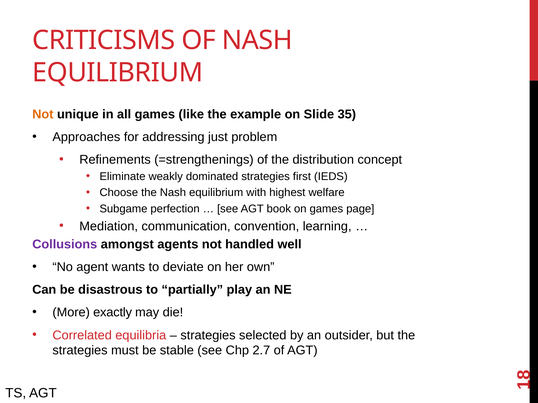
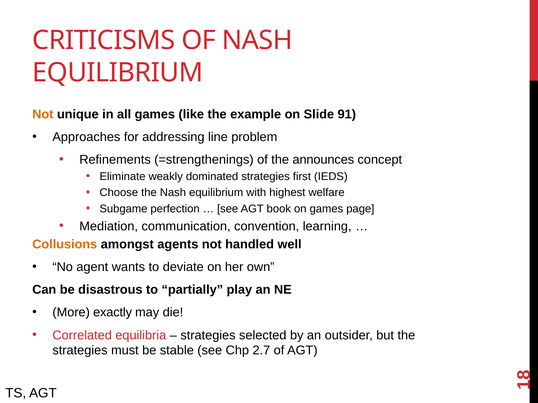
35: 35 -> 91 (347, 114)
just: just -> line (218, 137)
distribution: distribution -> announces (323, 160)
Collusions colour: purple -> orange (65, 245)
